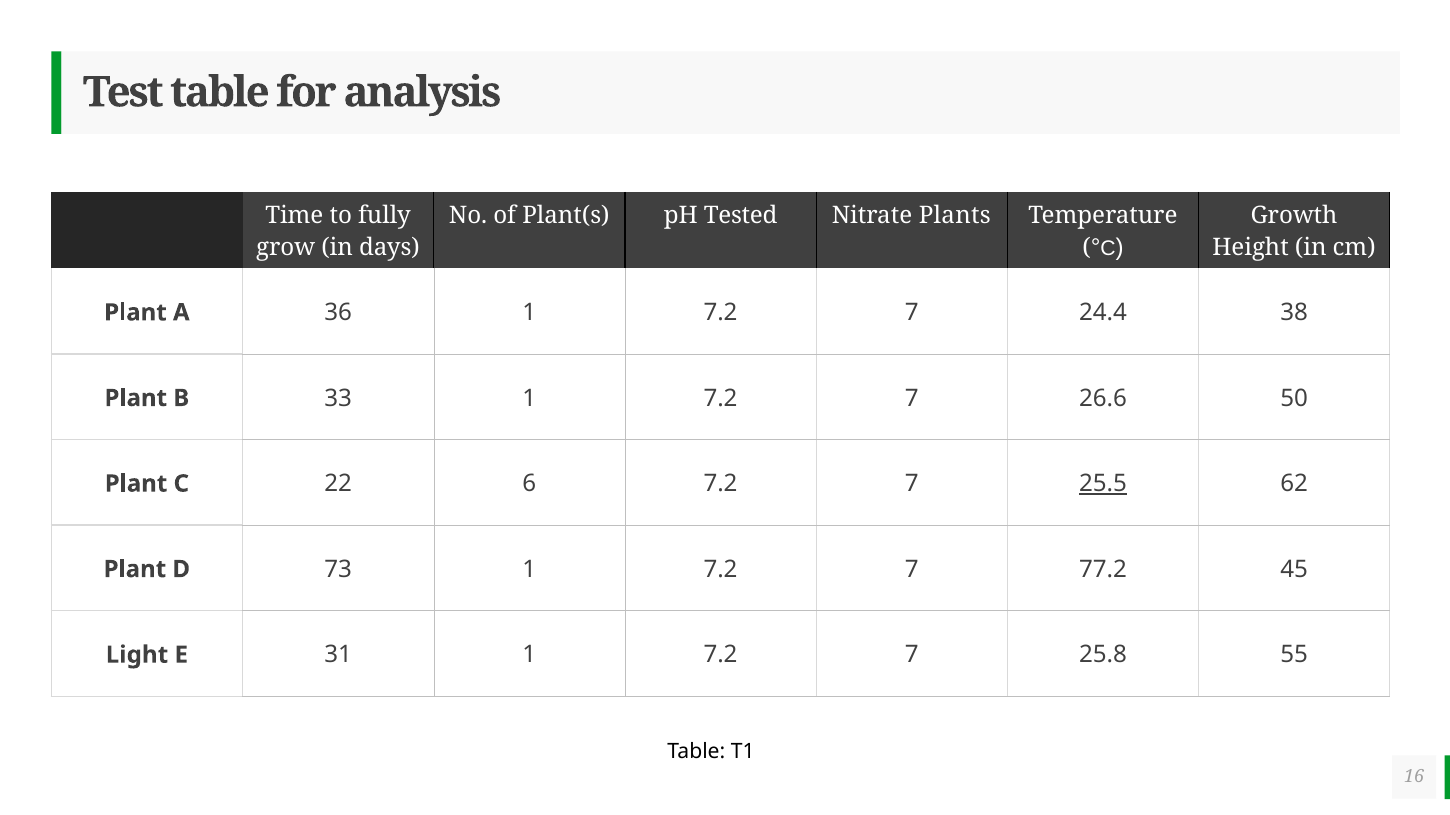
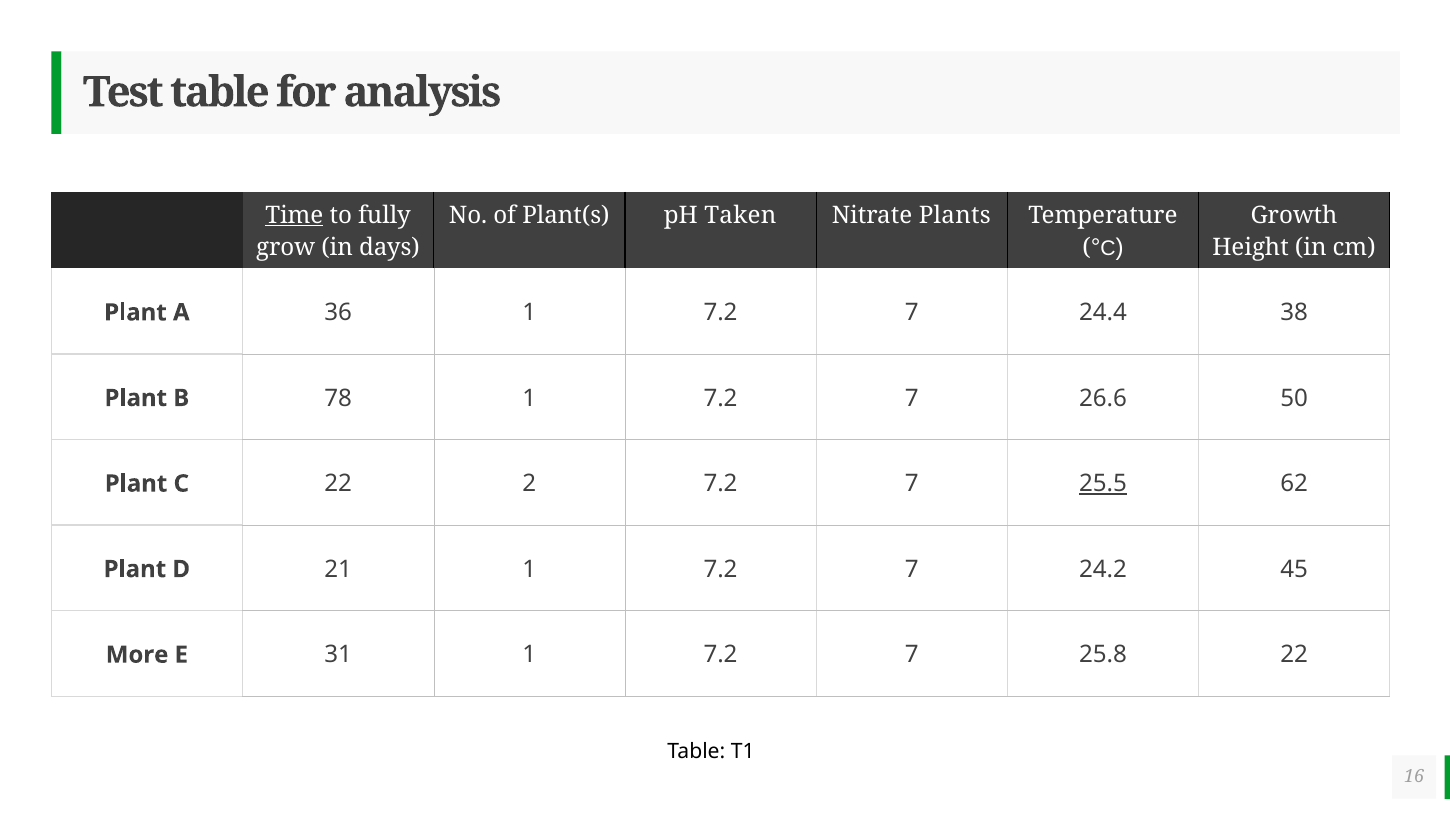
Time underline: none -> present (294, 215)
Tested: Tested -> Taken (740, 215)
33: 33 -> 78 (338, 398)
6: 6 -> 2 (529, 484)
73: 73 -> 21 (338, 570)
77.2: 77.2 -> 24.2 (1103, 570)
Light: Light -> More (137, 655)
25.8 55: 55 -> 22 (1294, 655)
